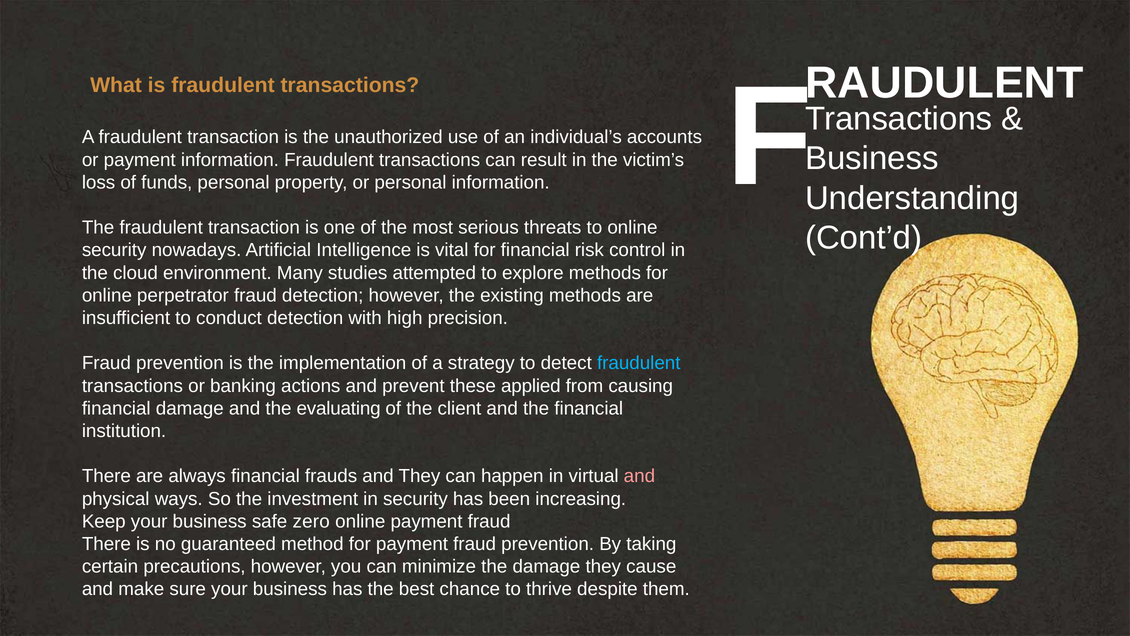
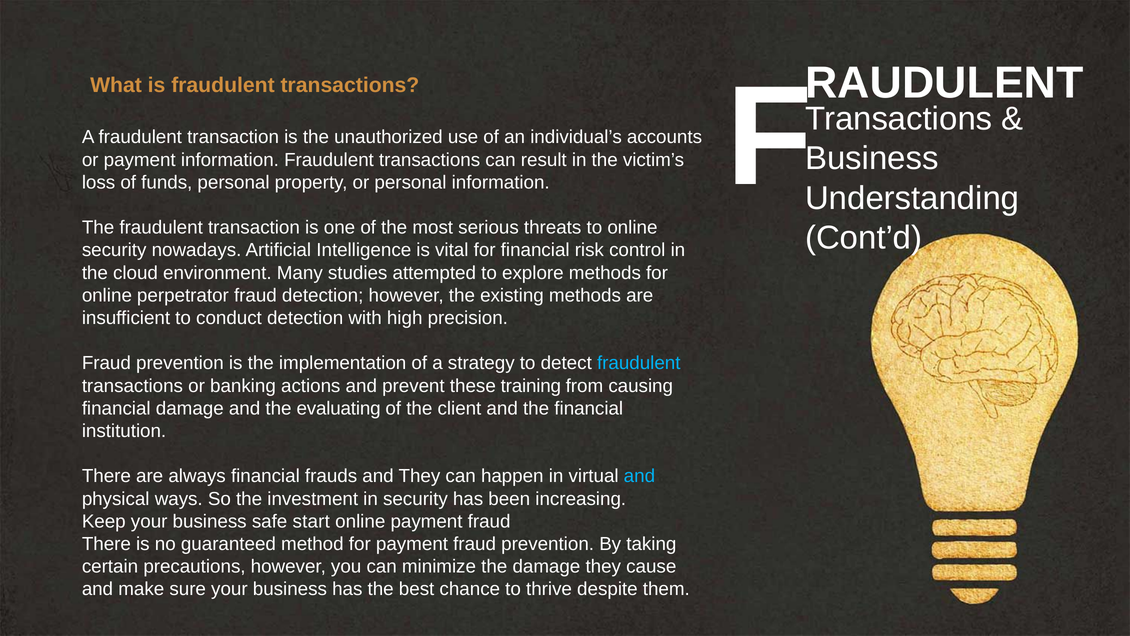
applied: applied -> training (531, 386)
and colour: pink -> light blue (639, 476)
zero: zero -> start (311, 521)
